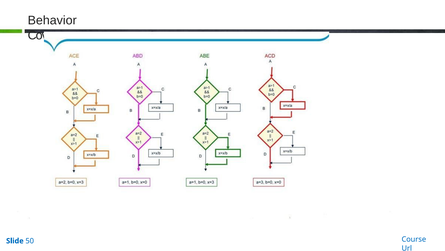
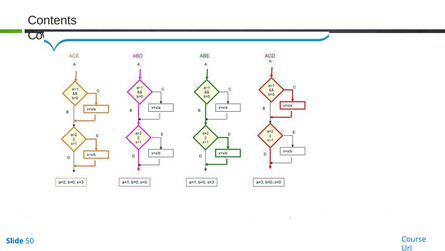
Behavior: Behavior -> Contents (52, 20)
